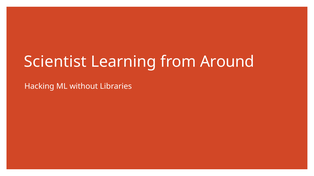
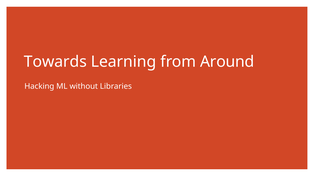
Scientist: Scientist -> Towards (55, 62)
